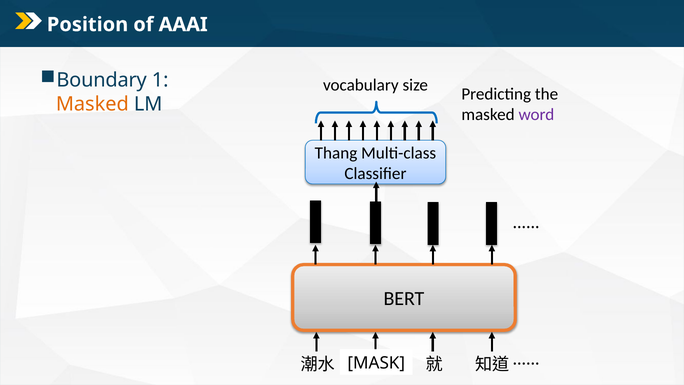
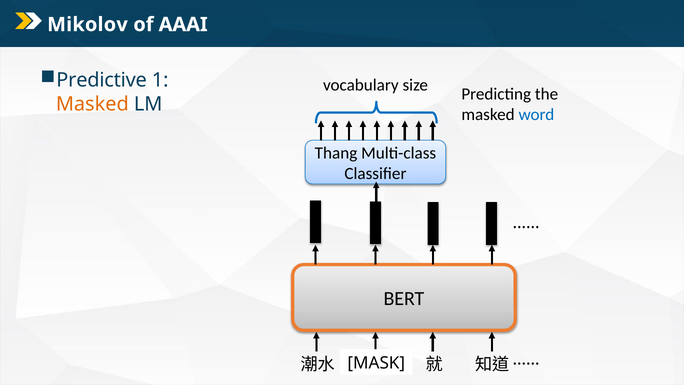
Position: Position -> Mikolov (87, 25)
Boundary: Boundary -> Predictive (102, 80)
word colour: purple -> blue (536, 115)
